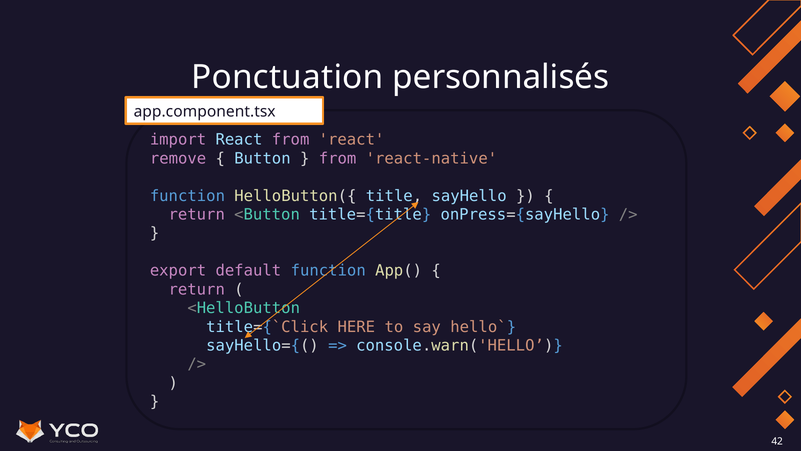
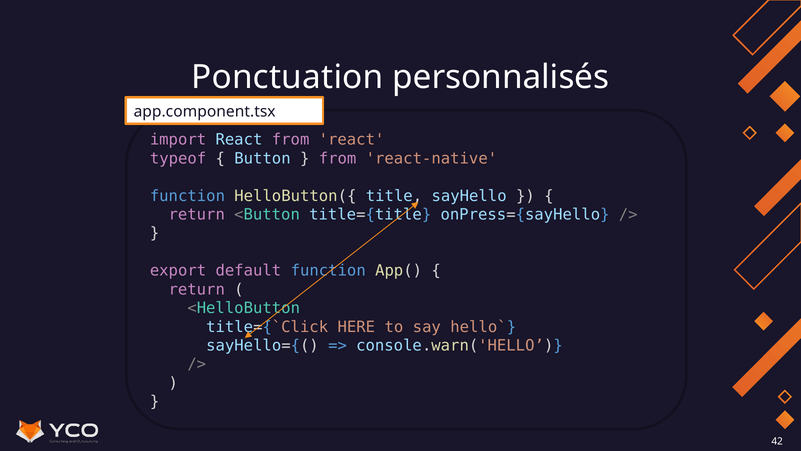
remove: remove -> typeof (178, 158)
